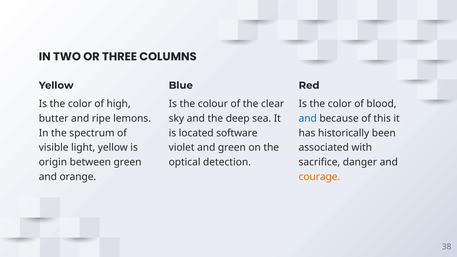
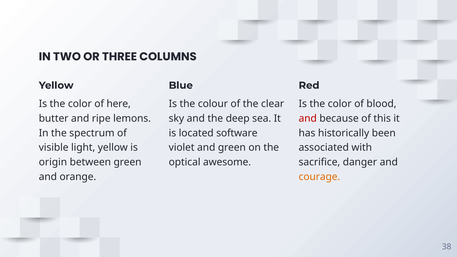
high: high -> here (119, 104)
and colour: blue -> red (308, 118)
detection: detection -> awesome (227, 162)
